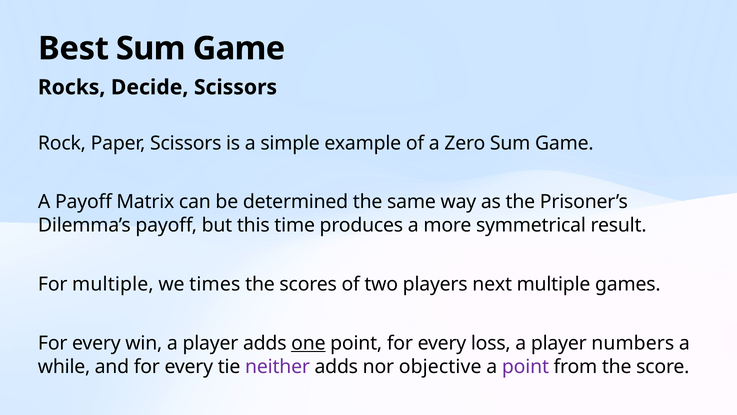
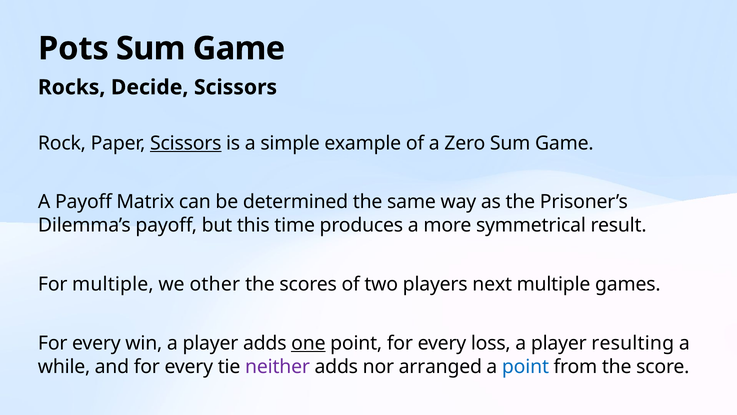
Best: Best -> Pots (73, 48)
Scissors underline: none -> present (186, 143)
times: times -> other (215, 284)
numbers: numbers -> resulting (633, 343)
objective: objective -> arranged (440, 366)
point colour: purple -> blue (526, 366)
